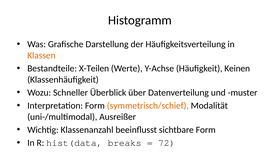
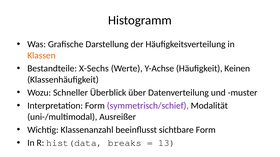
X-Teilen: X-Teilen -> X-Sechs (94, 69)
symmetrisch/schief colour: orange -> purple (148, 106)
72: 72 -> 13 (167, 143)
